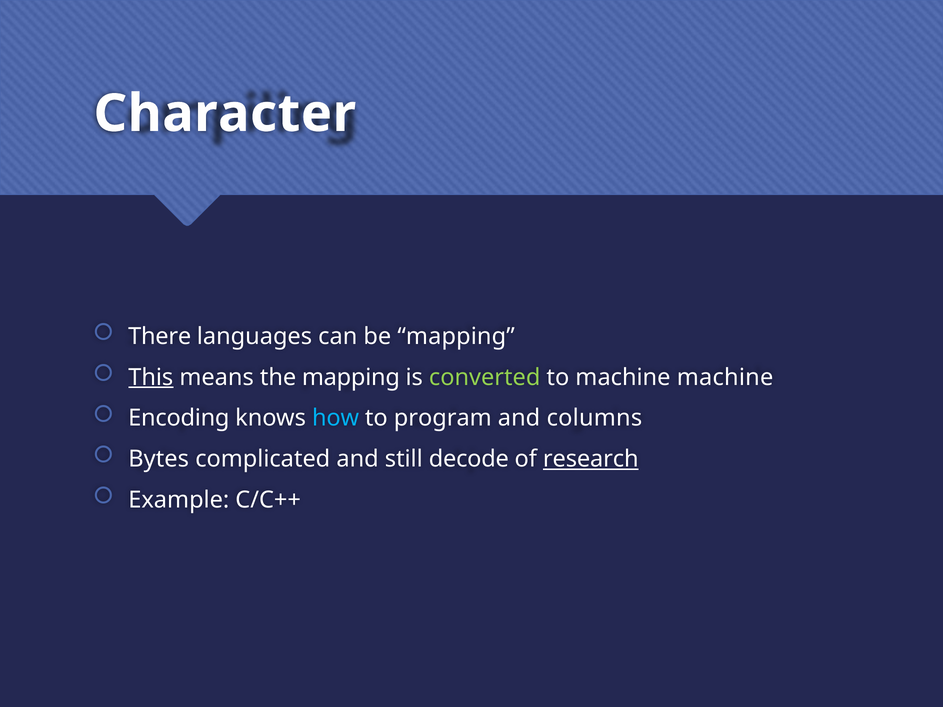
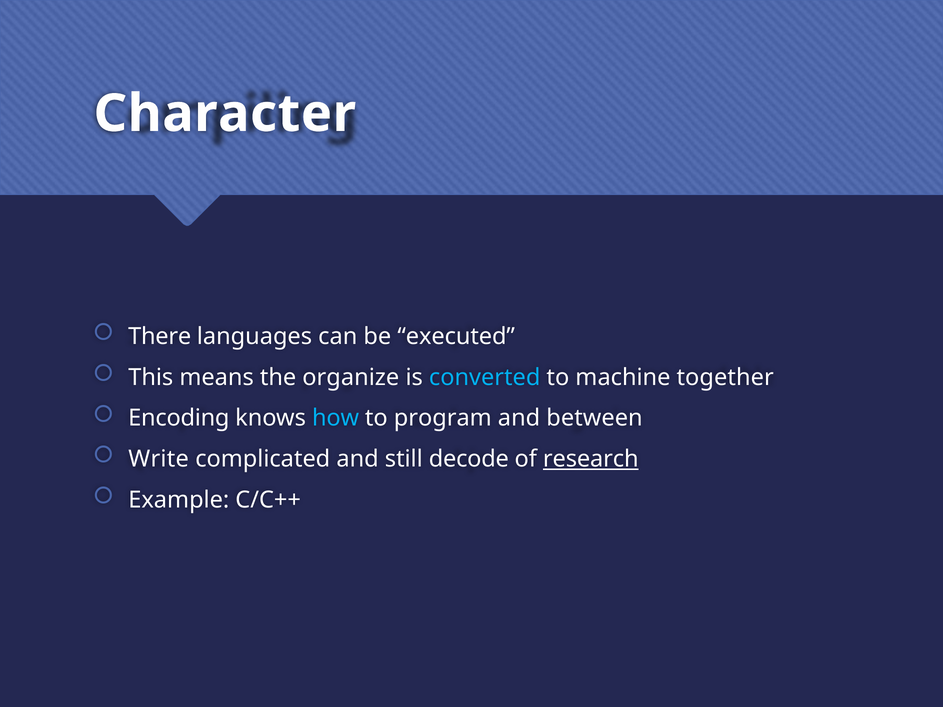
be mapping: mapping -> executed (456, 337)
This underline: present -> none (151, 377)
the mapping: mapping -> organize (351, 377)
converted colour: light green -> light blue (485, 377)
machine machine: machine -> together (725, 377)
columns: columns -> between (595, 418)
Bytes: Bytes -> Write (159, 459)
